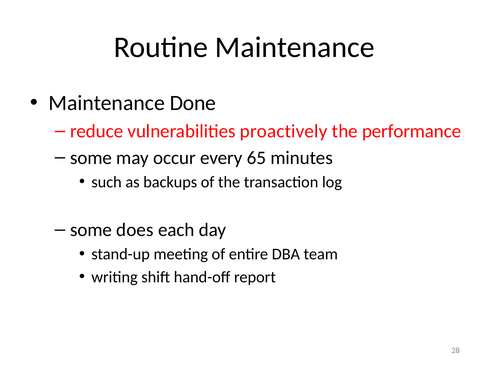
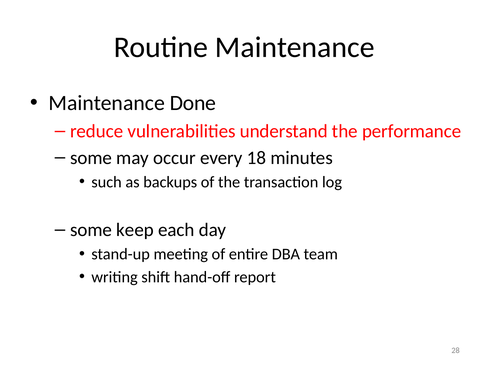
proactively: proactively -> understand (284, 131)
65: 65 -> 18 (256, 158)
does: does -> keep (135, 230)
